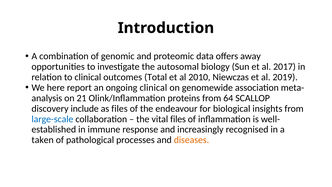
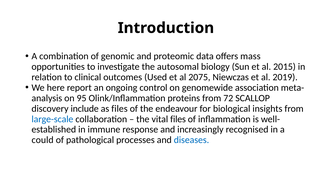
away: away -> mass (250, 56)
2017: 2017 -> 2015 (284, 67)
Total: Total -> Used (156, 77)
2010: 2010 -> 2075 (199, 77)
ongoing clinical: clinical -> control (153, 88)
21: 21 -> 95 (82, 98)
64: 64 -> 72 (228, 98)
taken: taken -> could (43, 140)
diseases colour: orange -> blue (191, 140)
